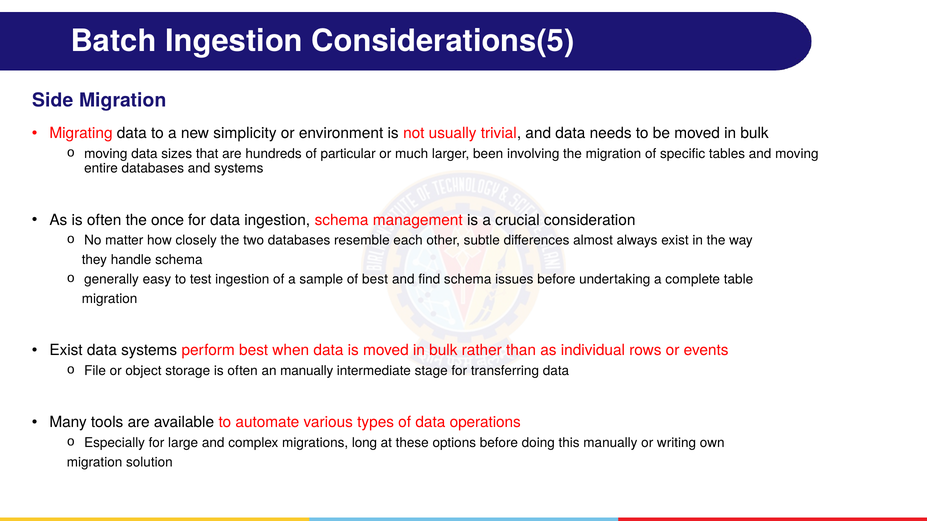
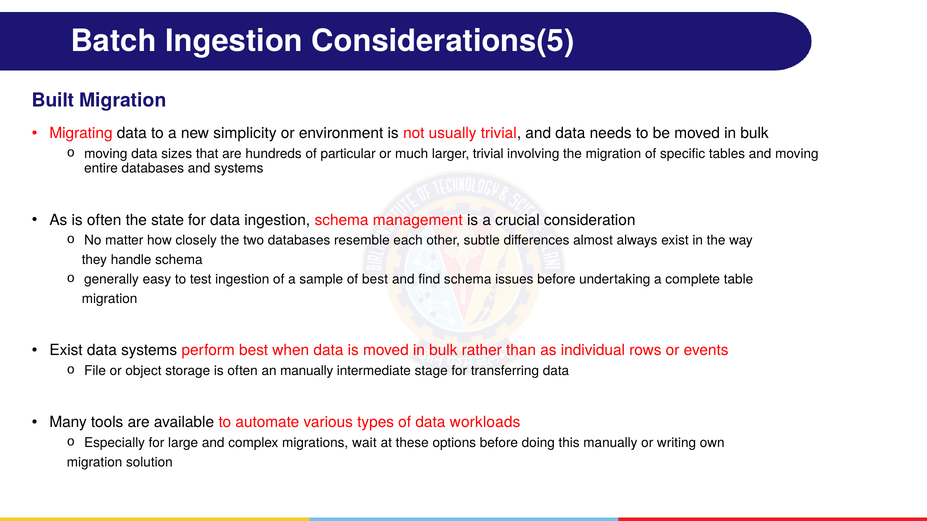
Side: Side -> Built (53, 101)
larger been: been -> trivial (488, 154)
once: once -> state (168, 220)
operations: operations -> workloads (485, 423)
long: long -> wait (364, 443)
